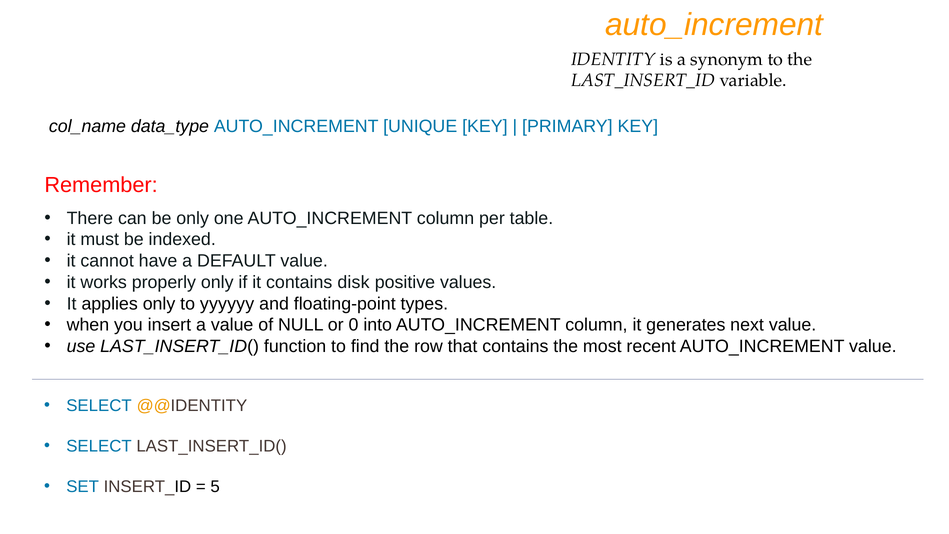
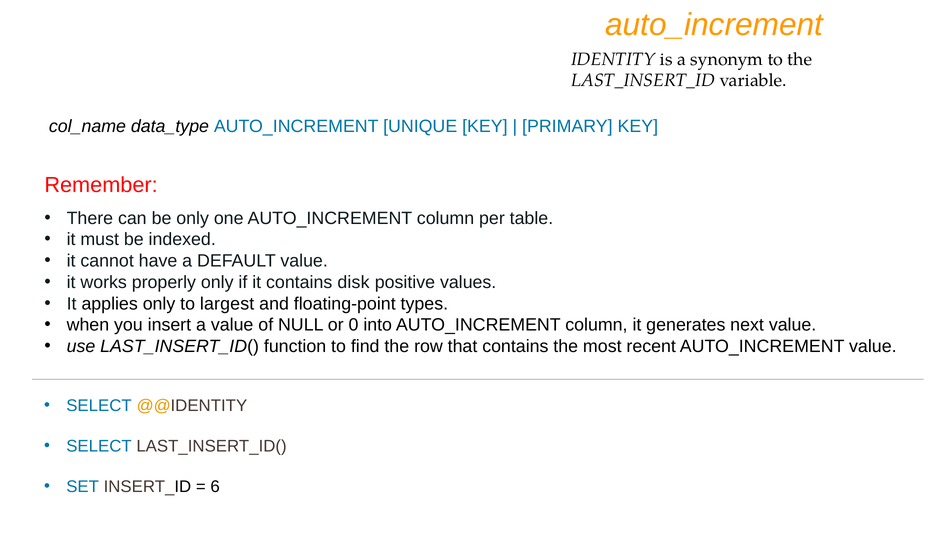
yyyyyy: yyyyyy -> largest (227, 304)
5: 5 -> 6 (215, 486)
